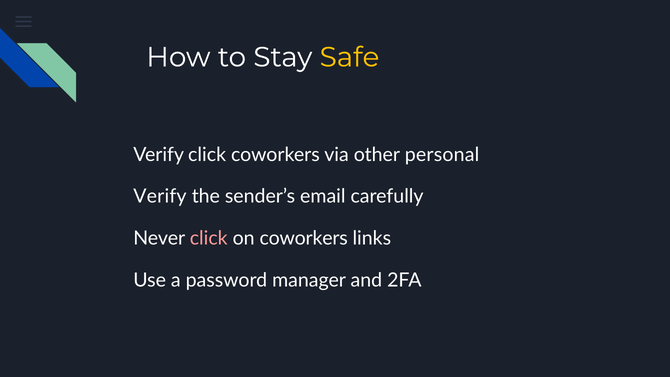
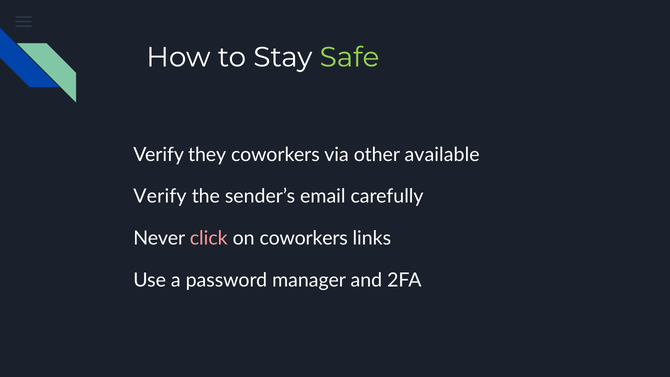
Safe colour: yellow -> light green (349, 57)
Verify click: click -> they (207, 155)
personal: personal -> available (442, 155)
